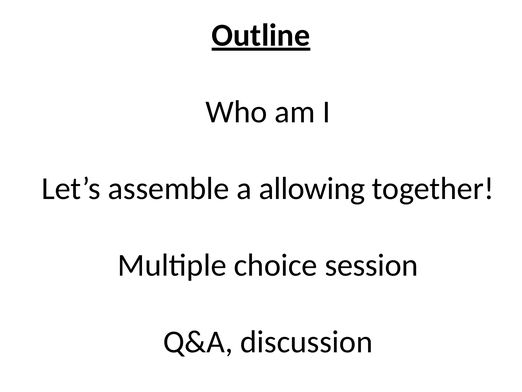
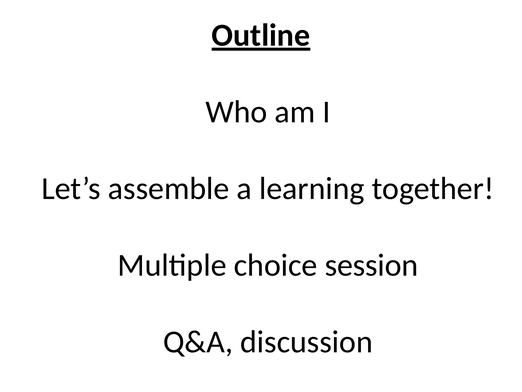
allowing: allowing -> learning (312, 188)
